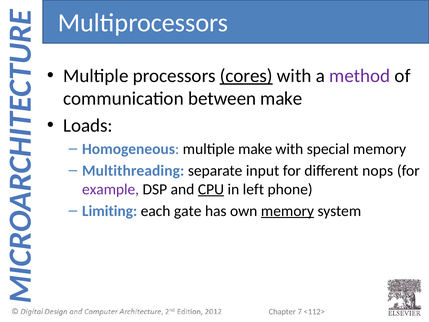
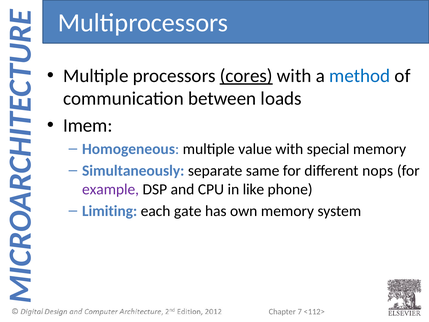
method colour: purple -> blue (360, 76)
between make: make -> loads (281, 99)
Loads: Loads -> Imem (88, 125)
multiple make: make -> value (255, 149)
Multithreading: Multithreading -> Simultaneously (133, 171)
input: input -> same (263, 171)
CPU underline: present -> none (211, 189)
left: left -> like (253, 189)
memory underline: present -> none (287, 211)
